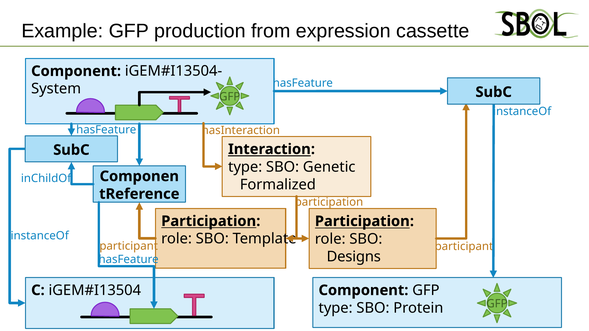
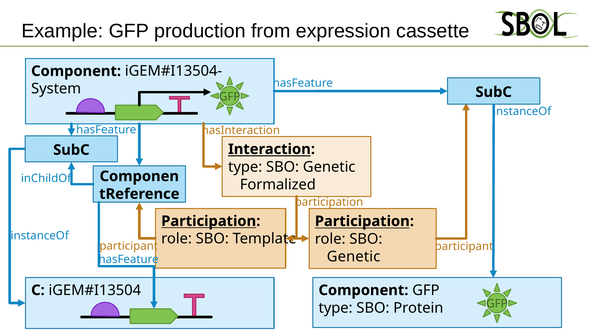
Designs: Designs -> Genetic (354, 257)
